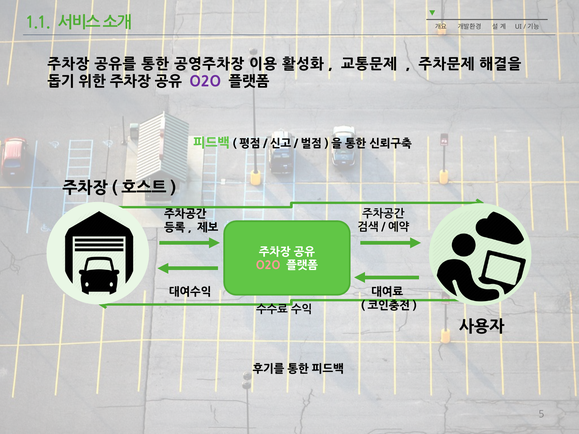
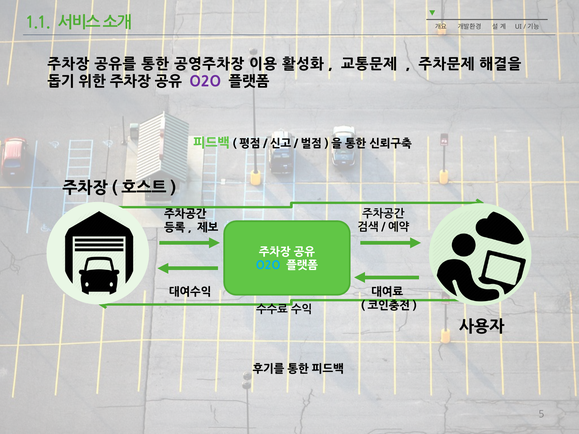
O2O colour: pink -> light blue (268, 266)
